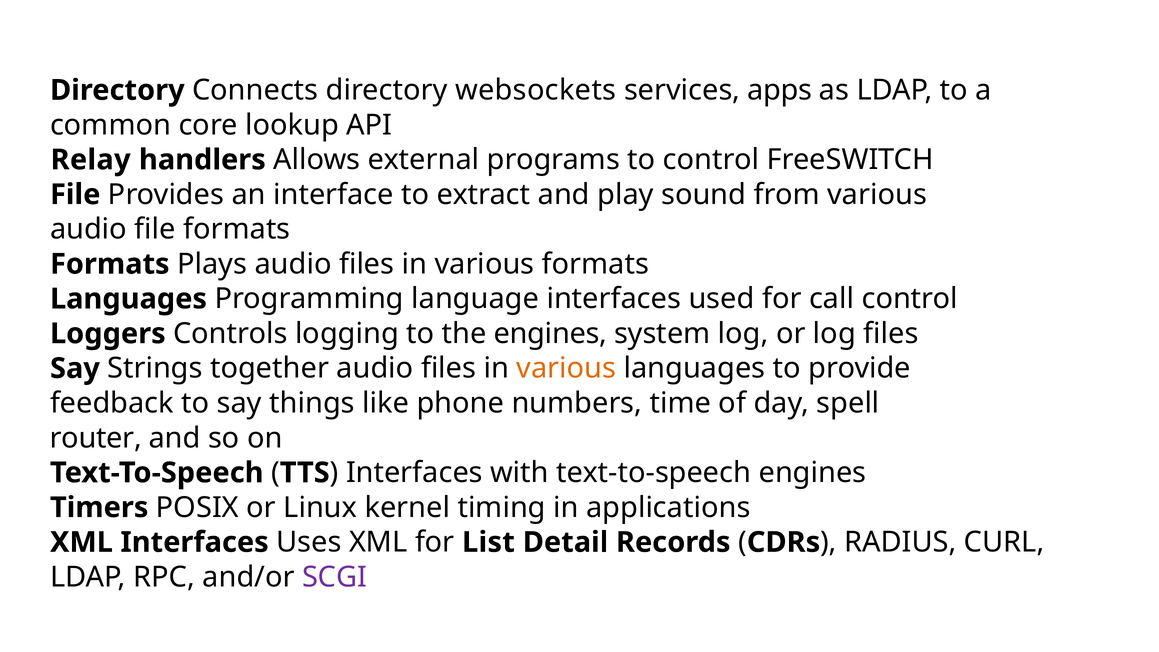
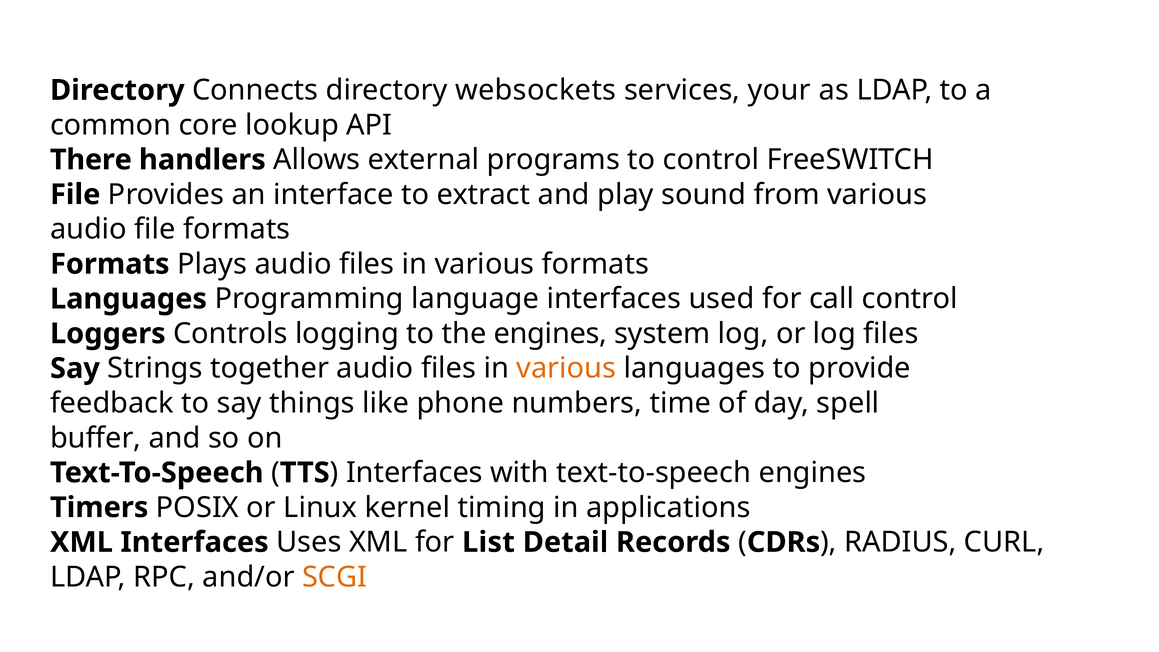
apps: apps -> your (779, 90)
Relay: Relay -> There (91, 160)
router: router -> buffer (96, 438)
SCGI colour: purple -> orange (335, 577)
